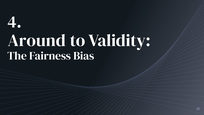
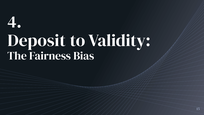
Around: Around -> Deposit (37, 40)
